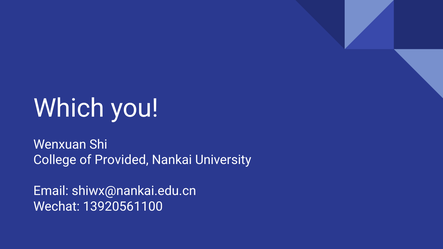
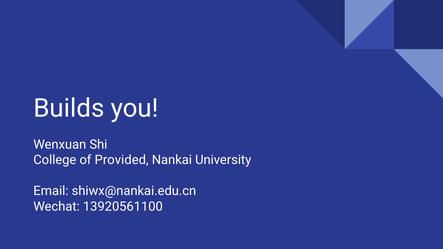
Which: Which -> Builds (69, 108)
